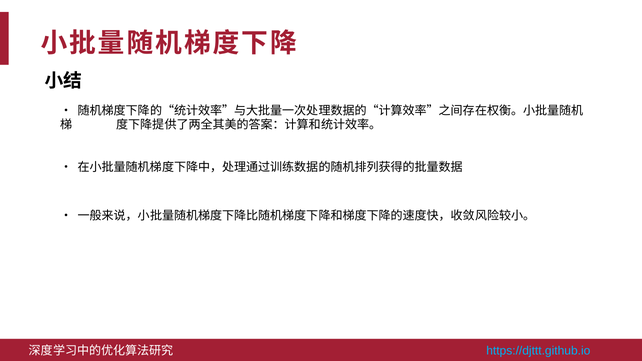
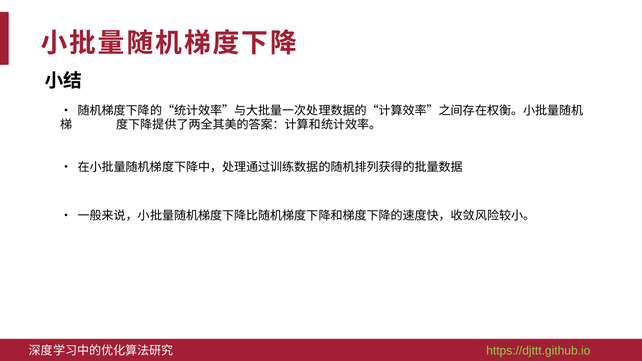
https://djttt.github.io colour: light blue -> light green (538, 351)
